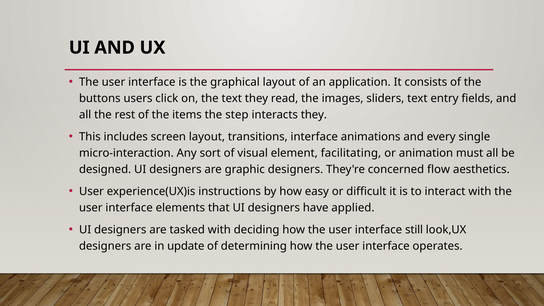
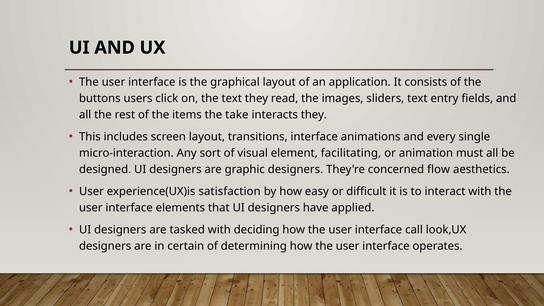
step: step -> take (237, 115)
instructions: instructions -> satisfaction (230, 191)
still: still -> call (414, 230)
update: update -> certain (186, 246)
